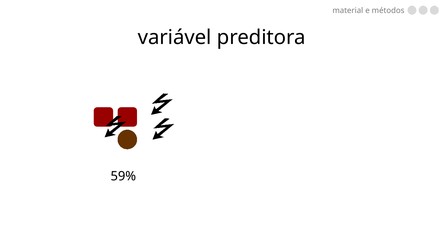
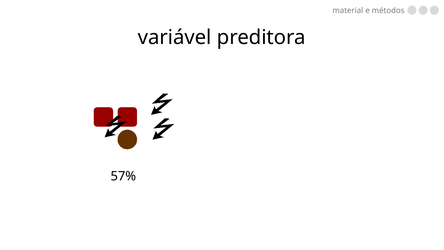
59%: 59% -> 57% (123, 176)
